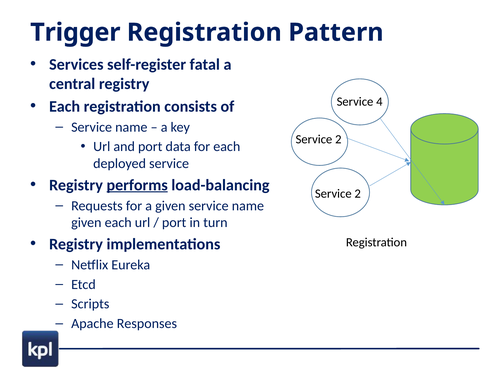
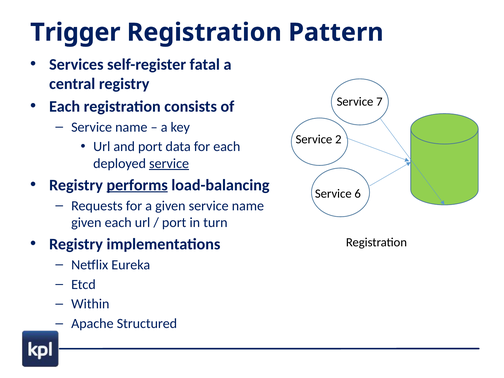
4: 4 -> 7 (379, 102)
service underline: none -> present (169, 163)
2: 2 -> 6 (358, 194)
Scripts: Scripts -> Within (90, 304)
Responses: Responses -> Structured (147, 324)
